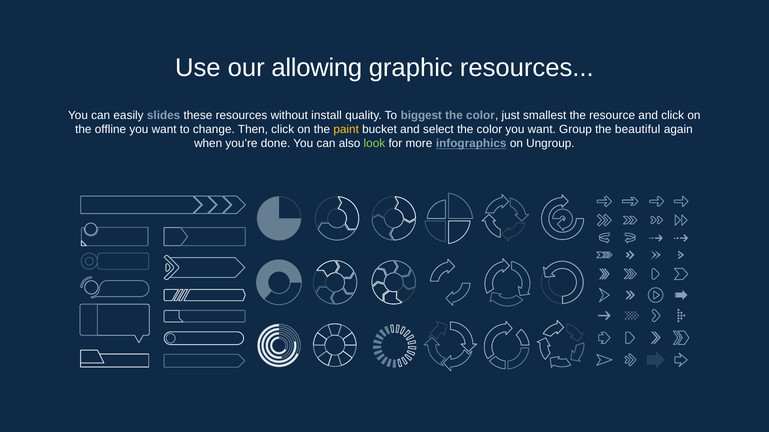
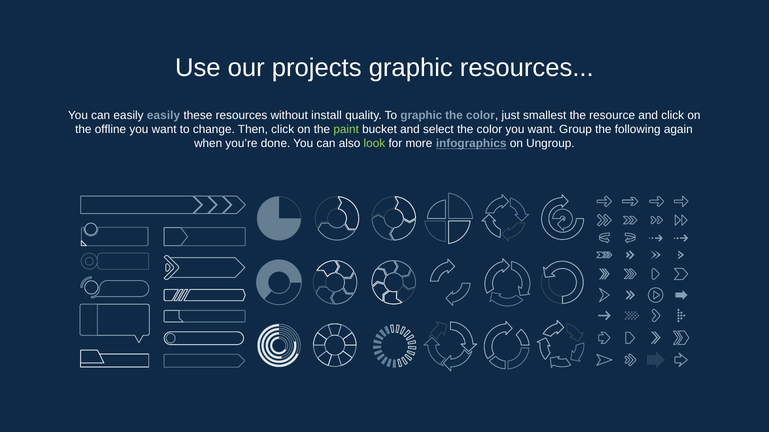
allowing: allowing -> projects (317, 68)
easily slides: slides -> easily (164, 115)
To biggest: biggest -> graphic (421, 115)
paint colour: yellow -> light green (346, 130)
beautiful: beautiful -> following (638, 130)
